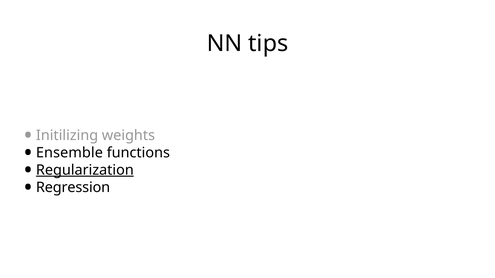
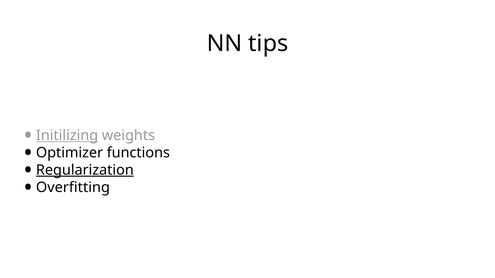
Initilizing underline: none -> present (67, 136)
Ensemble: Ensemble -> Optimizer (69, 153)
Regression: Regression -> Overfitting (73, 188)
